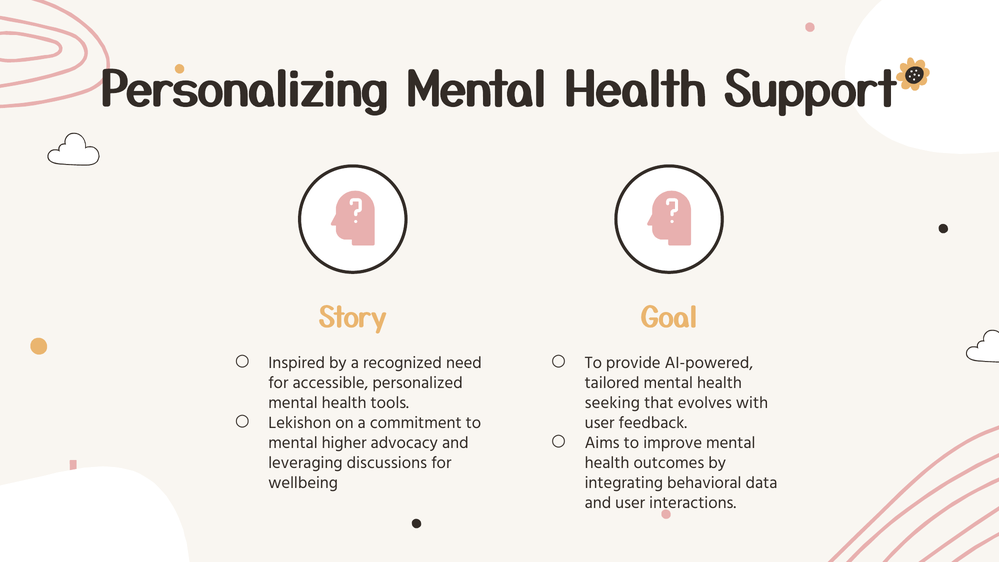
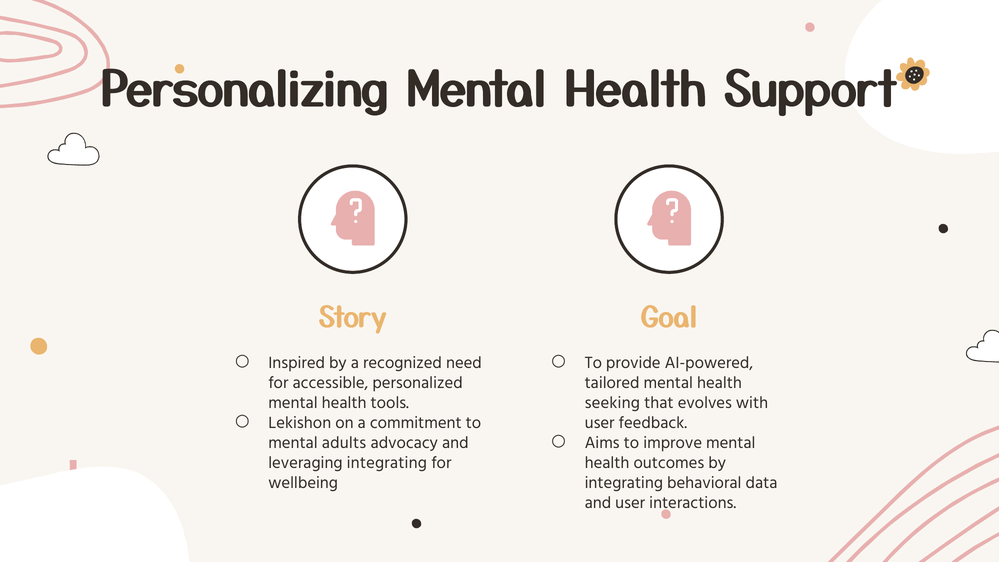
higher: higher -> adults (344, 443)
leveraging discussions: discussions -> integrating (387, 463)
